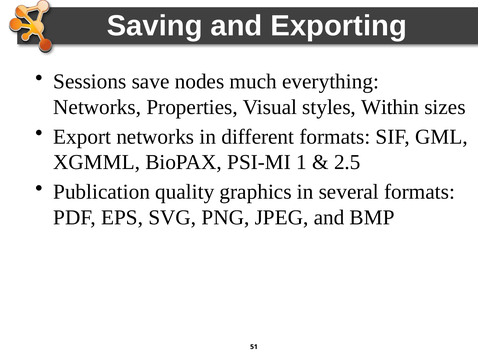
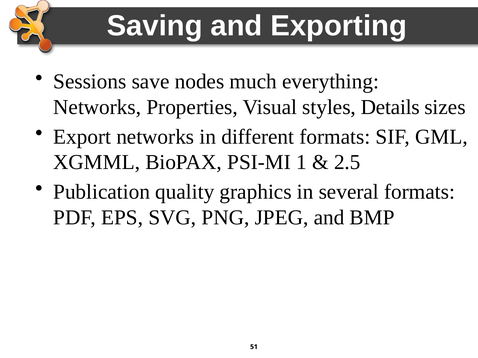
Within: Within -> Details (390, 107)
